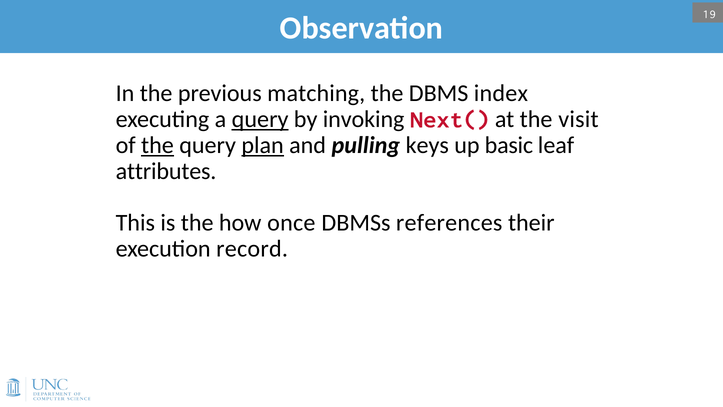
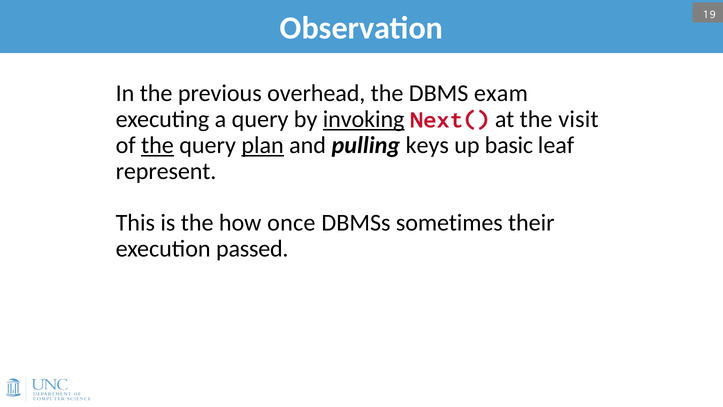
matching: matching -> overhead (316, 93)
index: index -> exam (501, 93)
query underline: present -> none (260, 119)
invoking underline: none -> present (364, 119)
attributes: attributes -> represent (166, 171)
references: references -> sometimes (449, 222)
record: record -> passed (252, 248)
